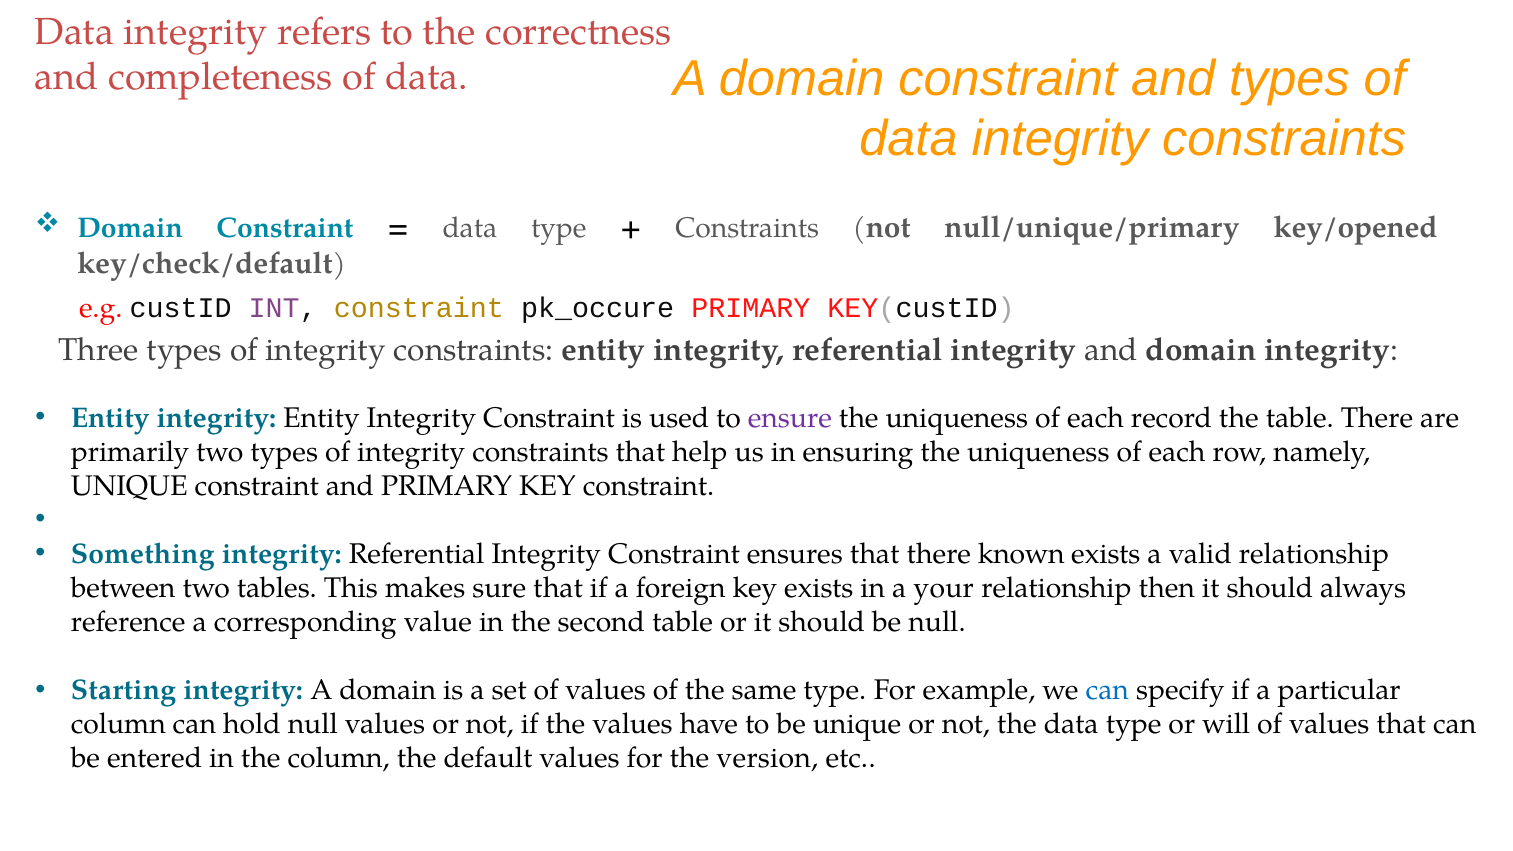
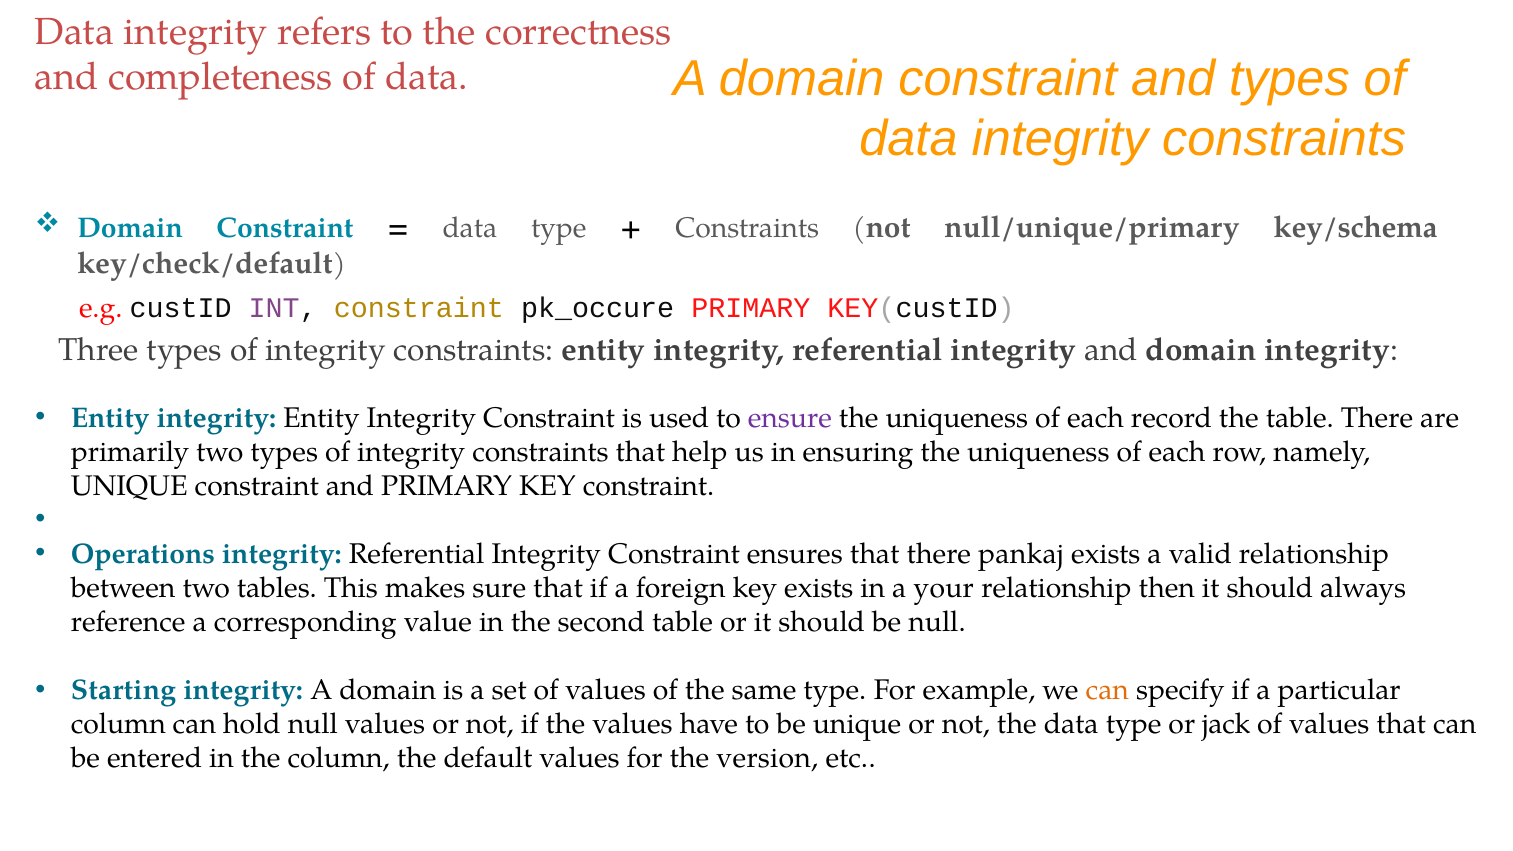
key/opened: key/opened -> key/schema (1356, 228)
Something: Something -> Operations (143, 554)
known: known -> pankaj (1021, 554)
can colour: blue -> orange (1107, 690)
will: will -> jack (1226, 724)
